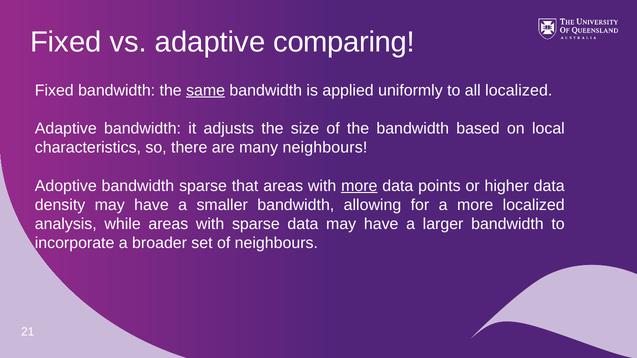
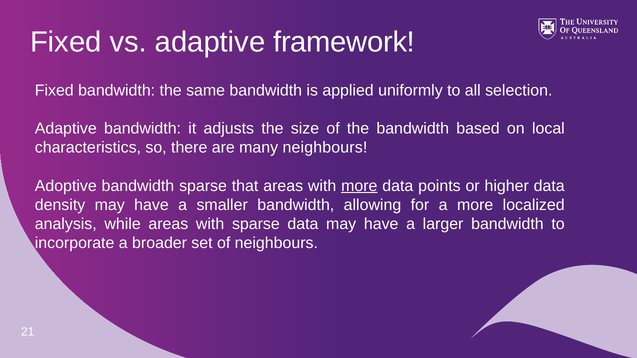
comparing: comparing -> framework (344, 42)
same underline: present -> none (206, 90)
all localized: localized -> selection (519, 90)
